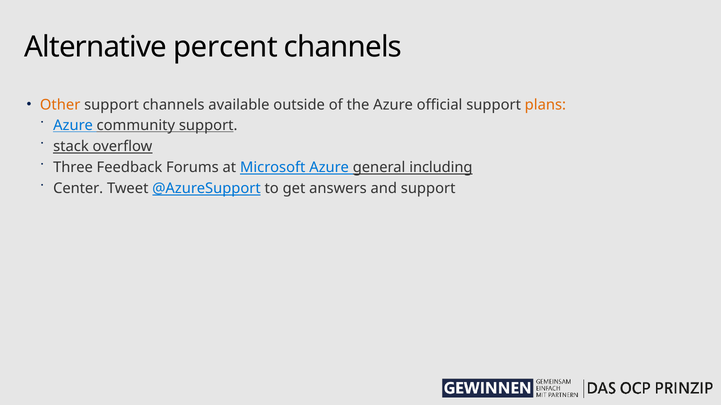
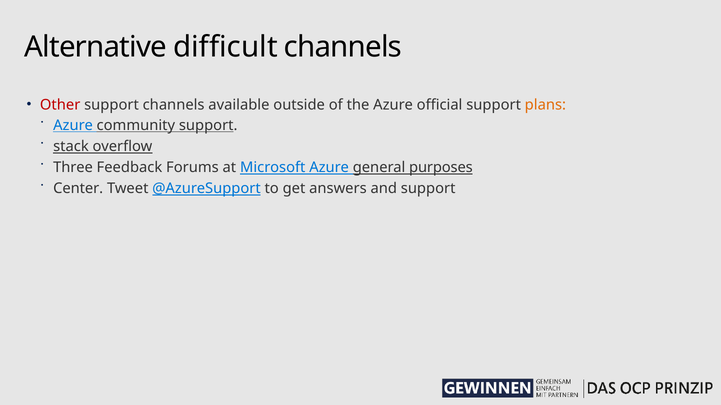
percent: percent -> difficult (225, 47)
Other colour: orange -> red (60, 105)
including: including -> purposes (441, 167)
